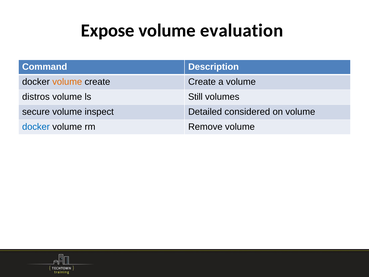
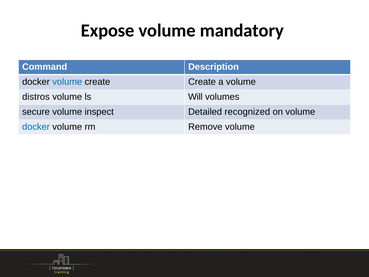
evaluation: evaluation -> mandatory (242, 30)
volume colour: orange -> blue (67, 82)
Still: Still -> Will (195, 97)
considered: considered -> recognized (247, 112)
